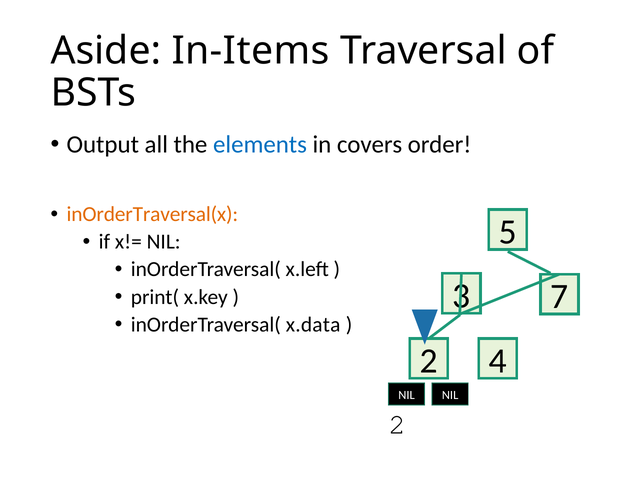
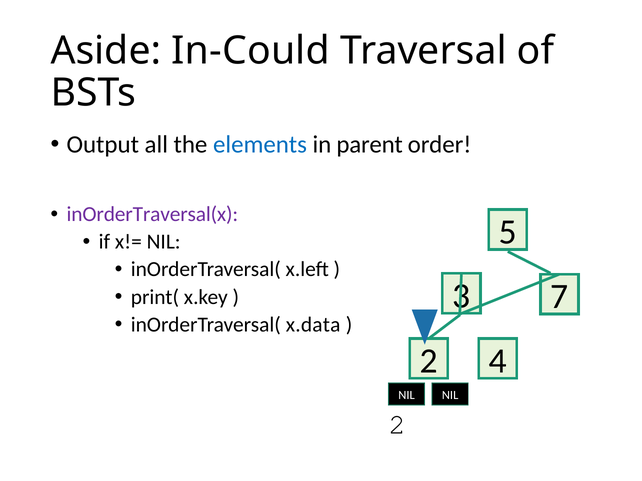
In-Items: In-Items -> In-Could (251, 51)
covers: covers -> parent (370, 145)
inOrderTraversal(x colour: orange -> purple (152, 215)
